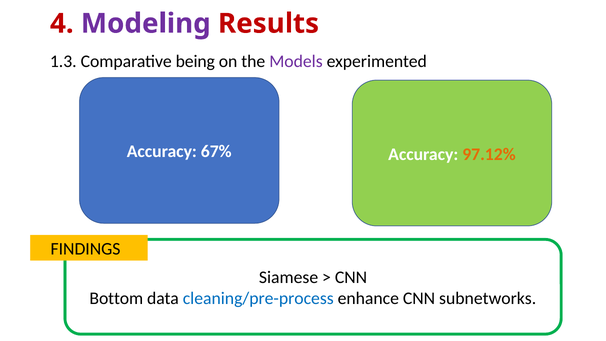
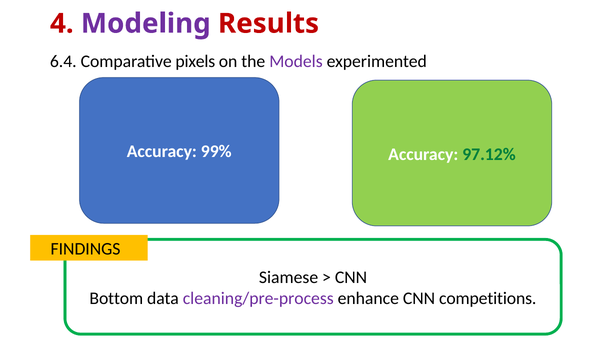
1.3: 1.3 -> 6.4 (63, 61)
being: being -> pixels (195, 61)
67%: 67% -> 99% (216, 152)
97.12% colour: orange -> green (489, 154)
cleaning/pre-process colour: blue -> purple (258, 299)
subnetworks: subnetworks -> competitions (488, 299)
